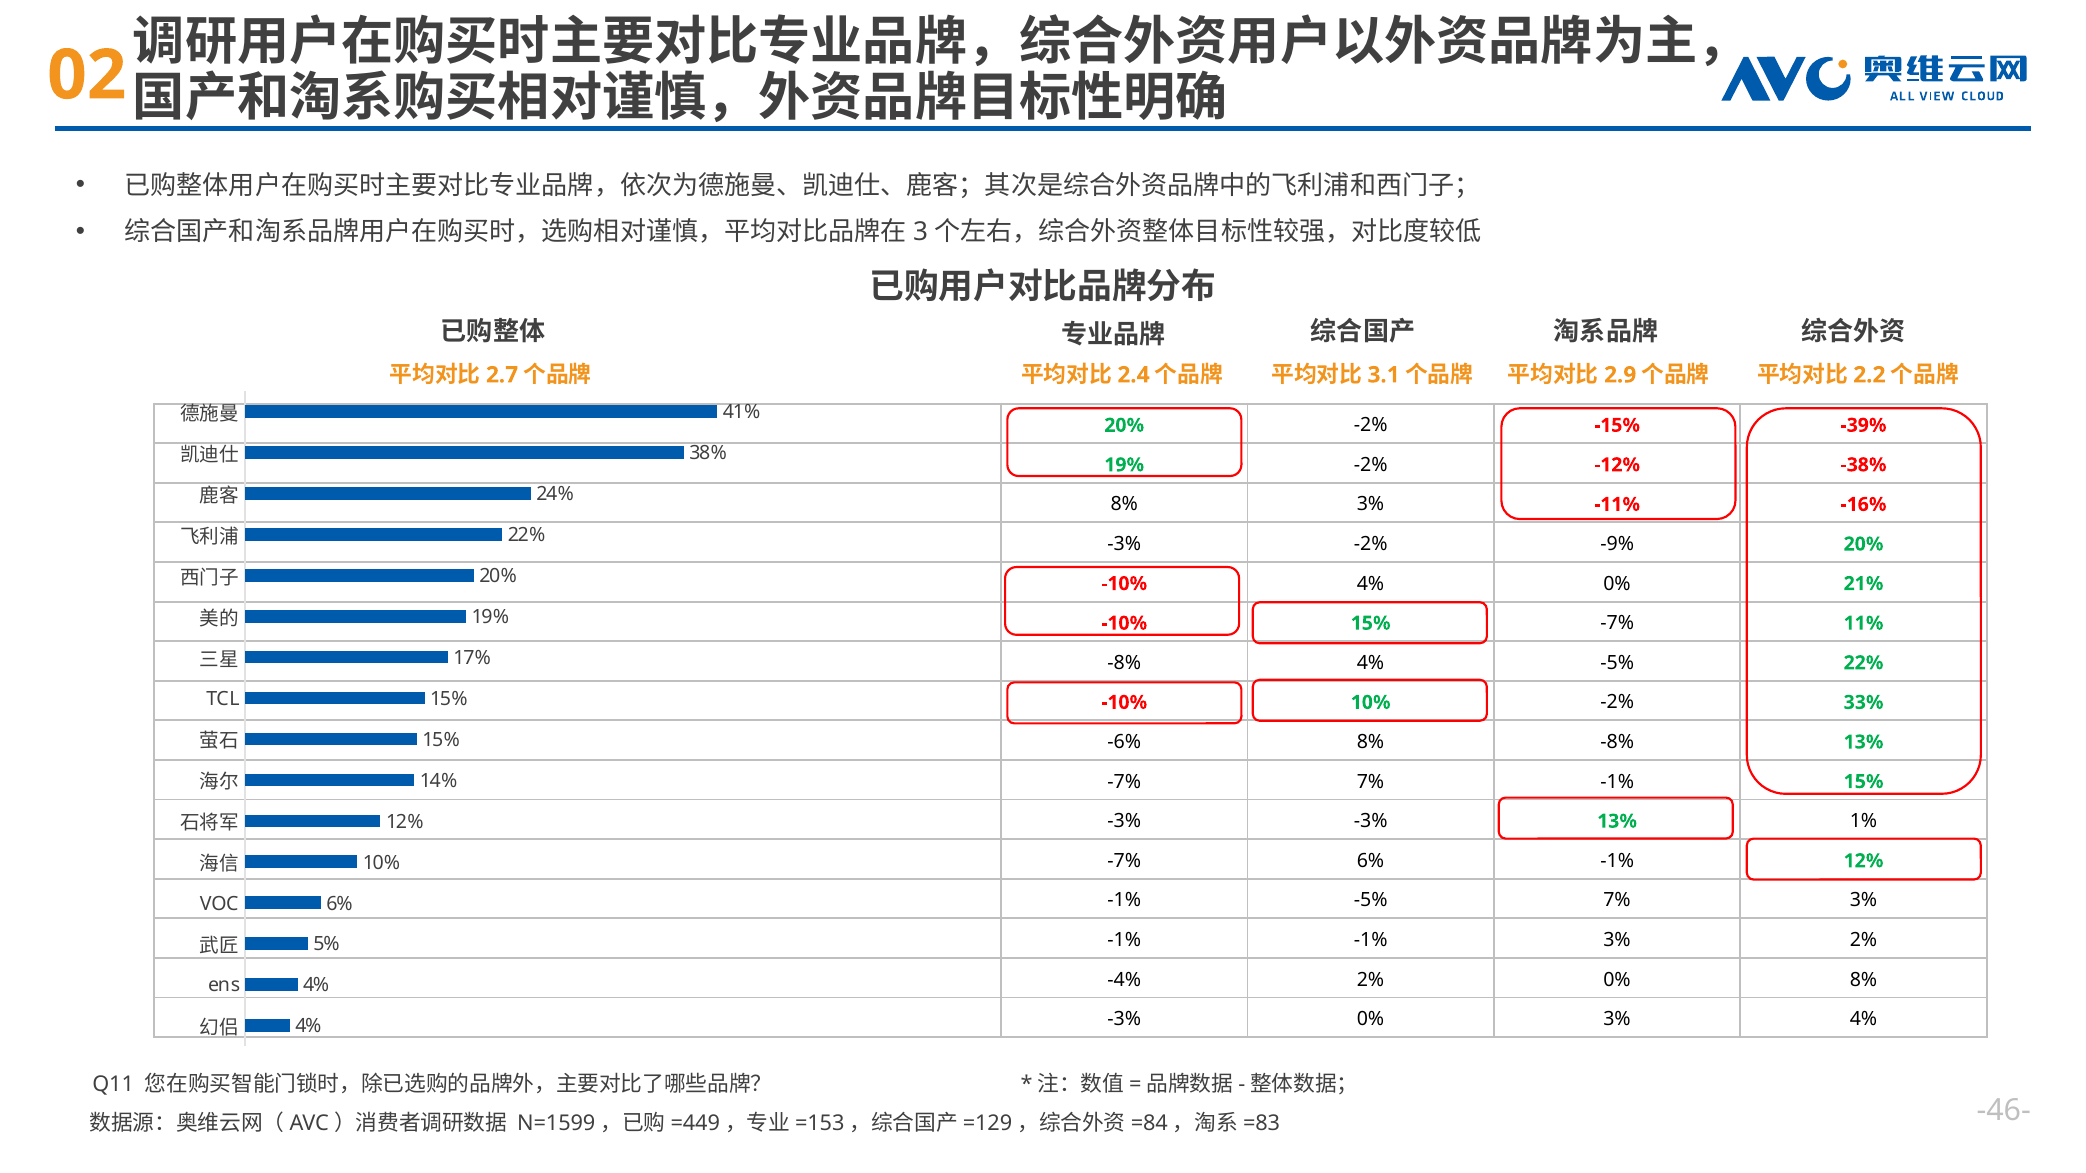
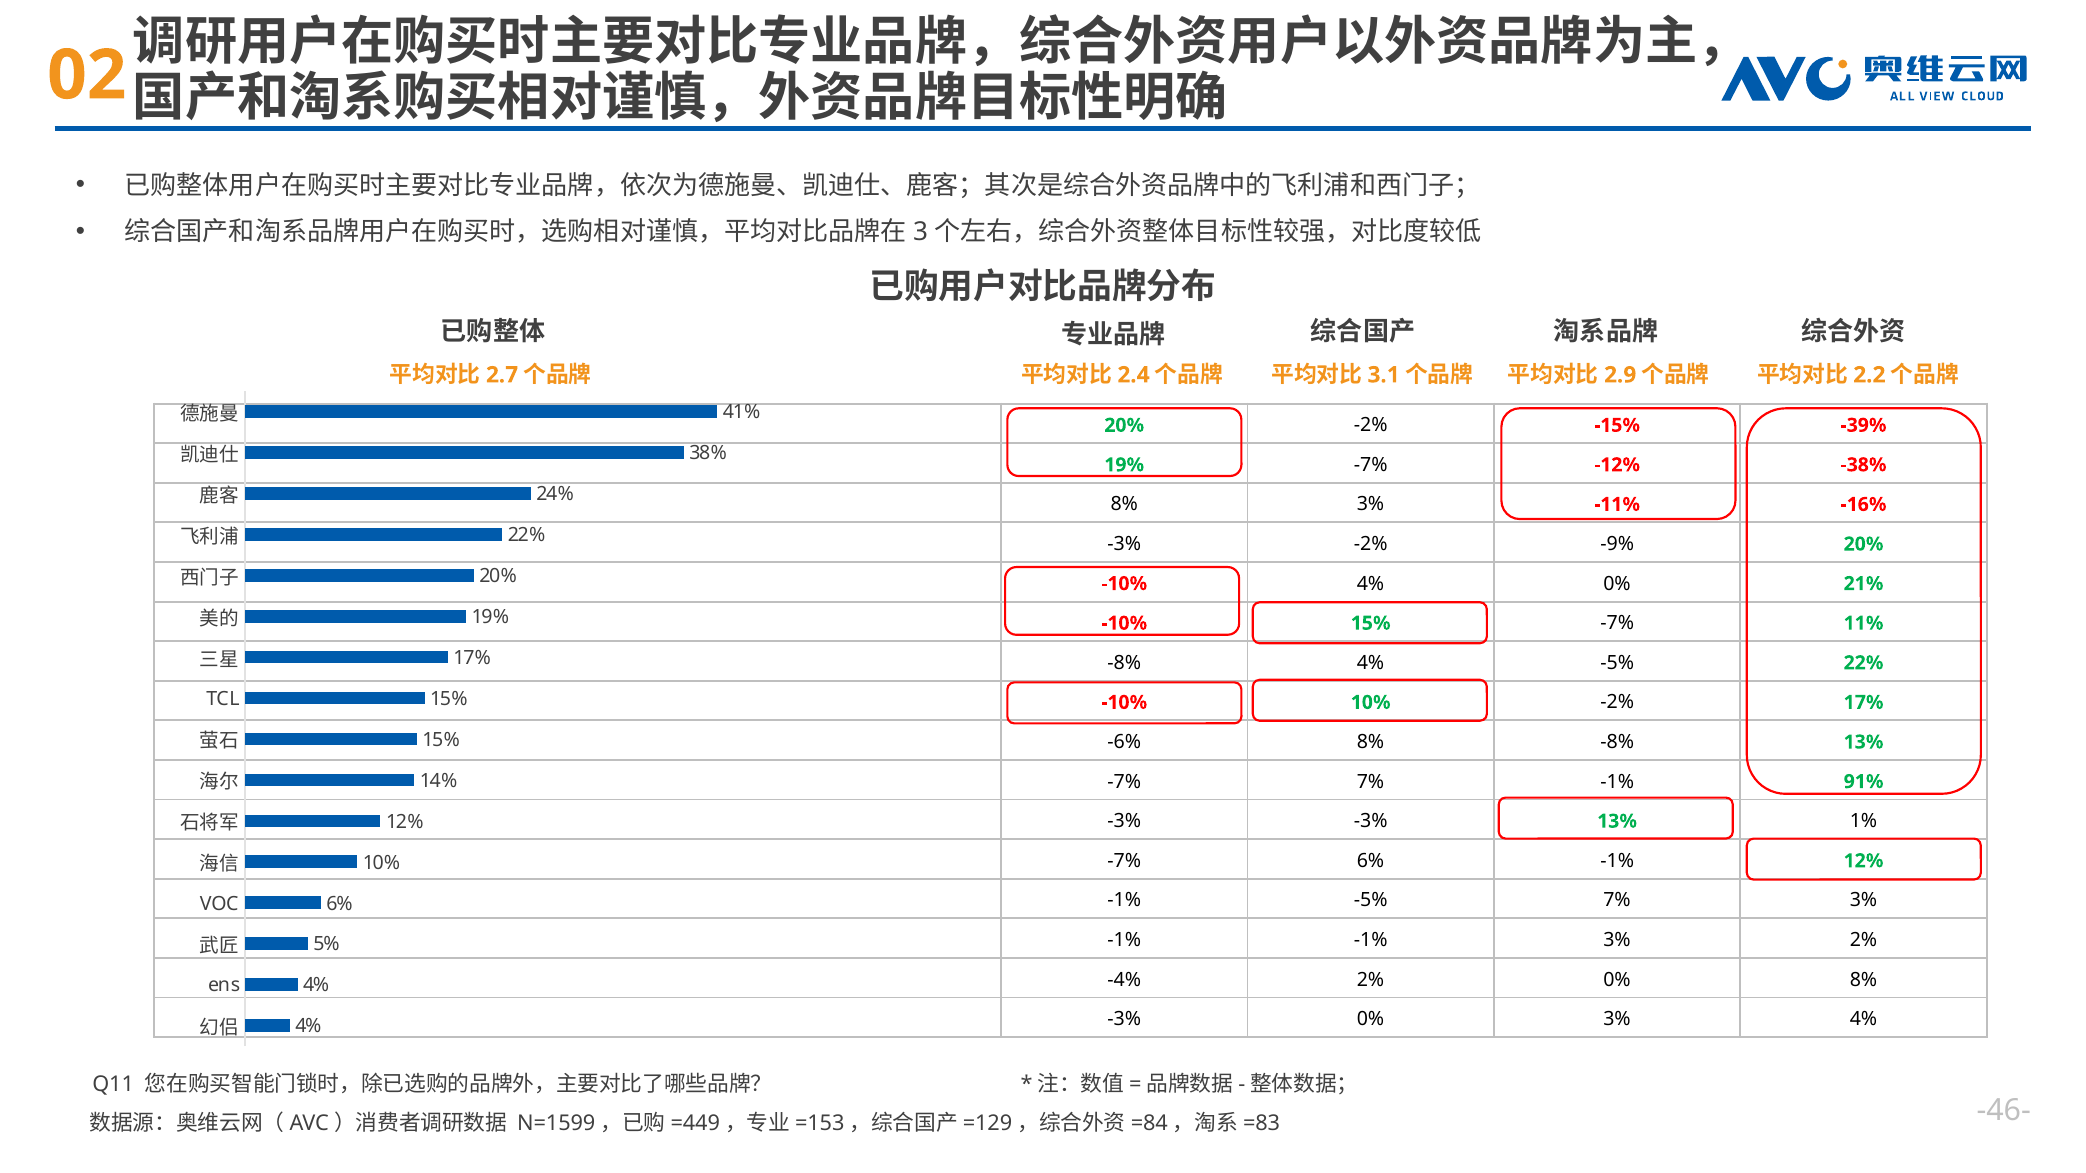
19% -2%: -2% -> -7% (1371, 465)
-2% 33%: 33% -> 17% (1864, 703)
-1% 15%: 15% -> 91% (1864, 782)
